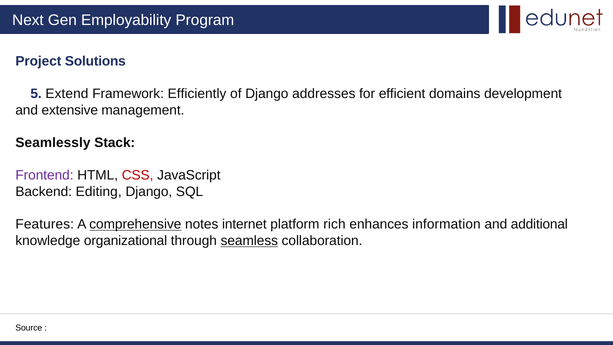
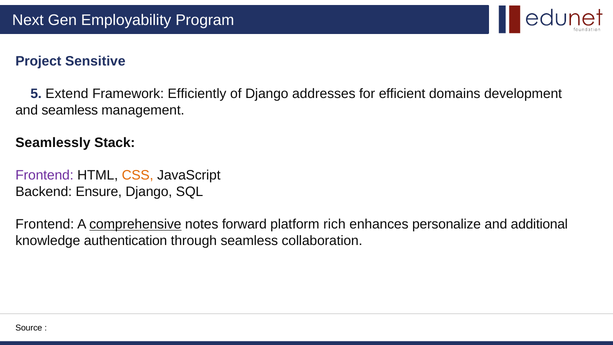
Solutions: Solutions -> Sensitive (95, 61)
and extensive: extensive -> seamless (70, 110)
CSS colour: red -> orange (138, 175)
Editing: Editing -> Ensure (99, 192)
Features: Features -> Frontend (45, 224)
internet: internet -> forward (244, 224)
information: information -> personalize (447, 224)
organizational: organizational -> authentication (126, 241)
seamless underline: present -> none (249, 241)
